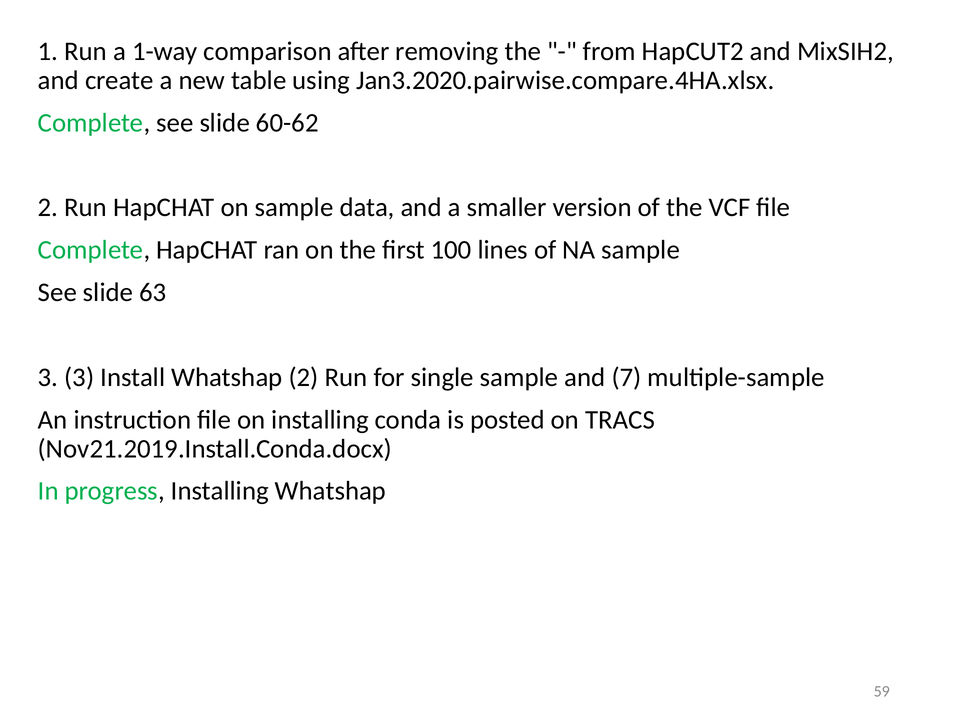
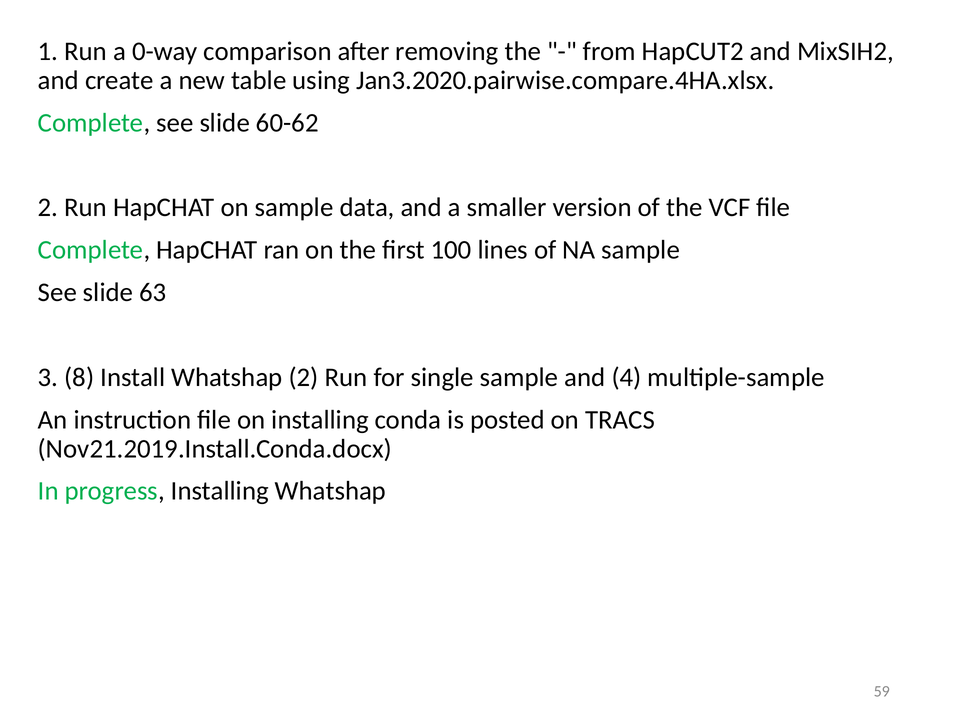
1-way: 1-way -> 0-way (165, 51)
3 3: 3 -> 8 (79, 378)
7: 7 -> 4 (626, 378)
